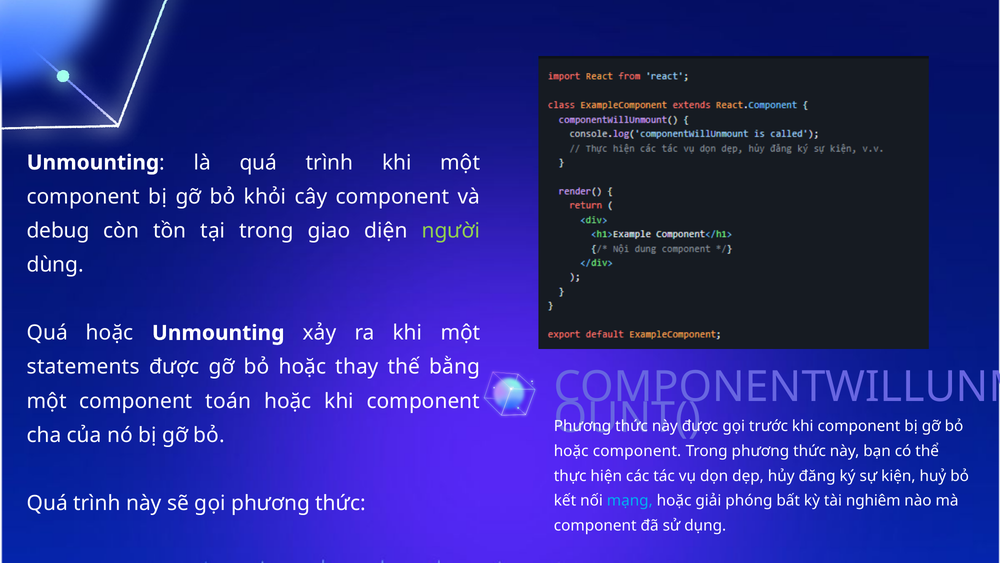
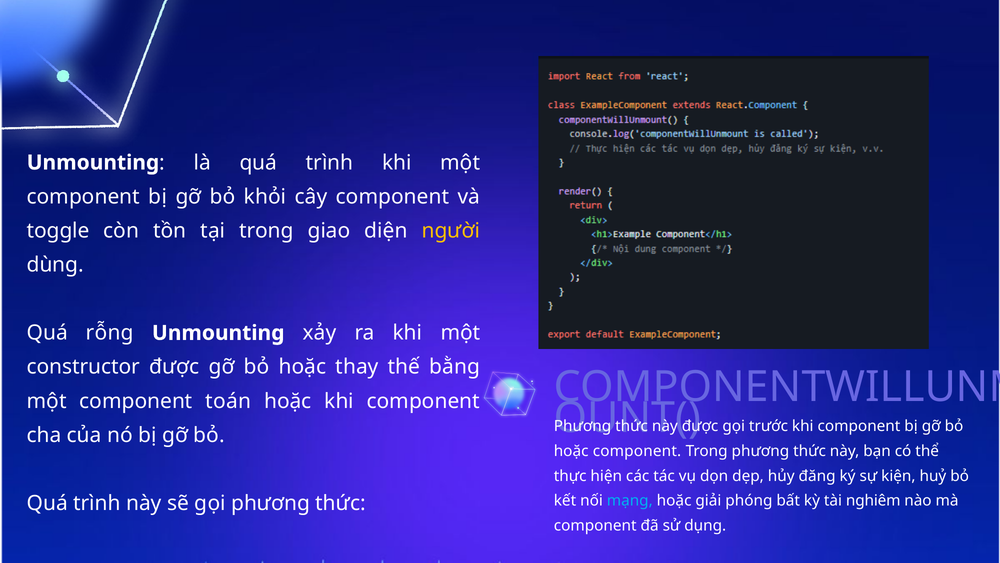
debug: debug -> toggle (58, 231)
người colour: light green -> yellow (451, 231)
Quá hoặc: hoặc -> rỗng (110, 333)
statements: statements -> constructor (83, 367)
